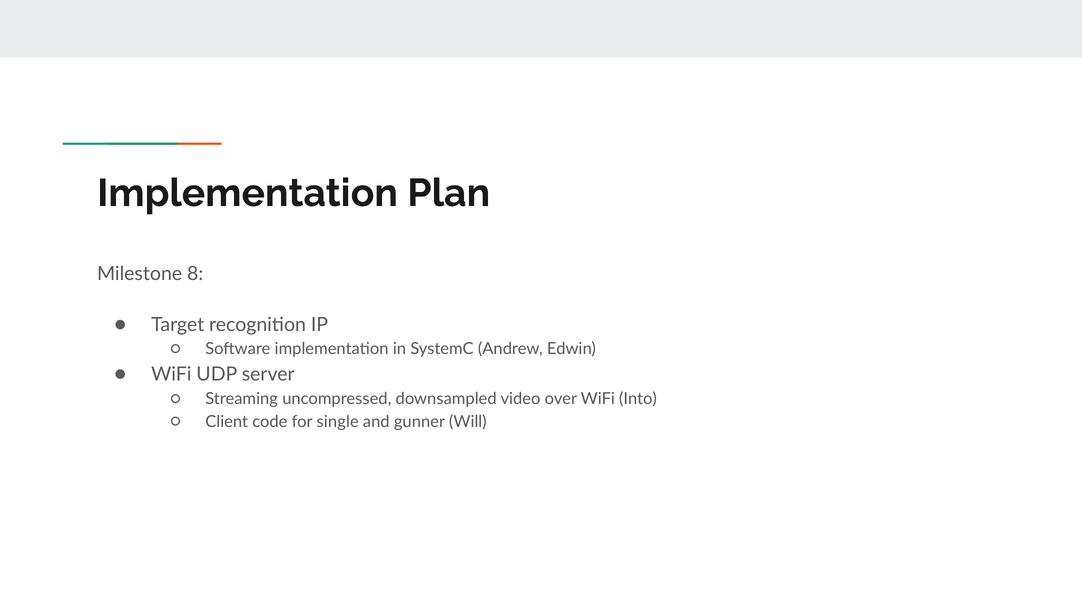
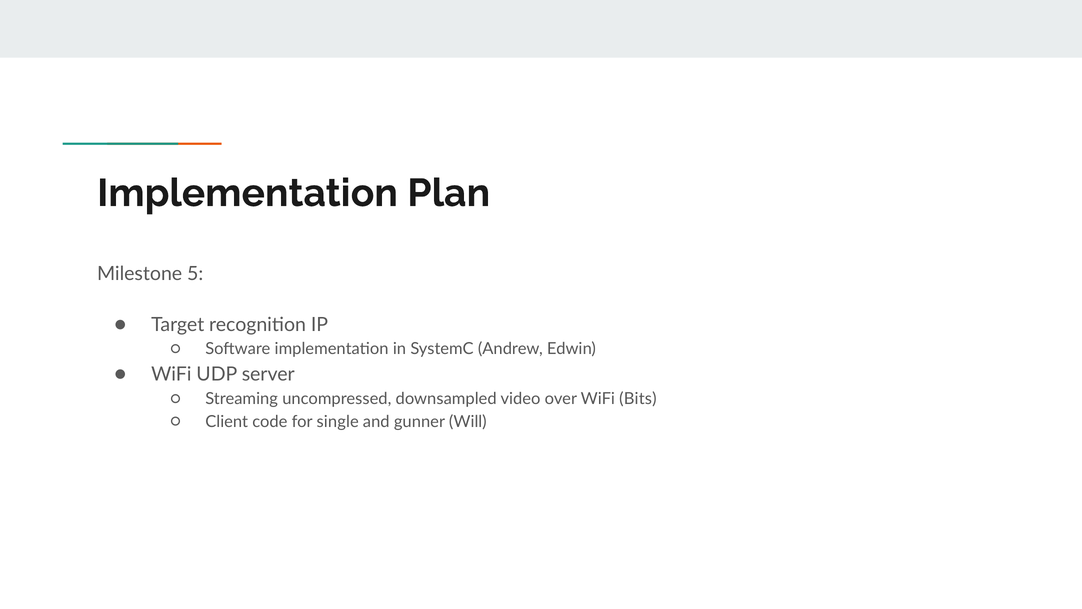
8: 8 -> 5 (195, 273)
Into: Into -> Bits (638, 399)
